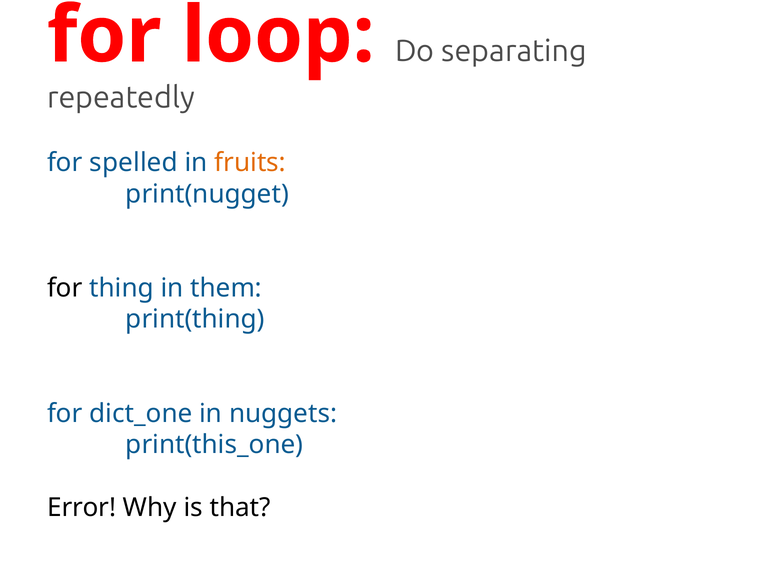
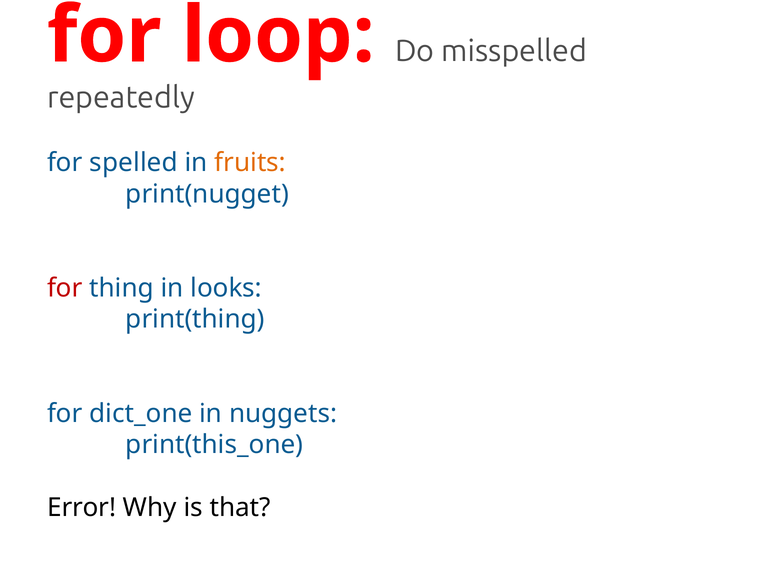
separating: separating -> misspelled (514, 51)
for colour: black -> red (65, 288)
them: them -> looks (226, 288)
